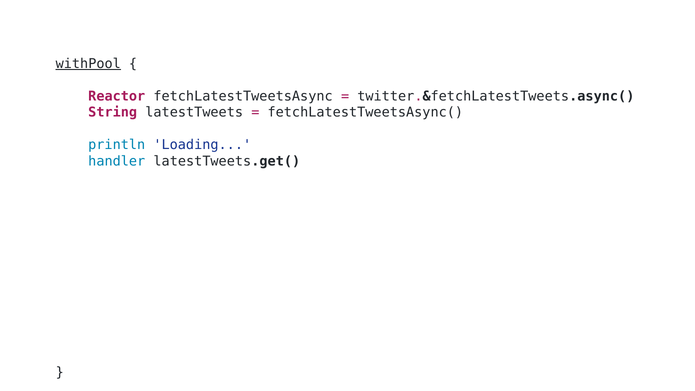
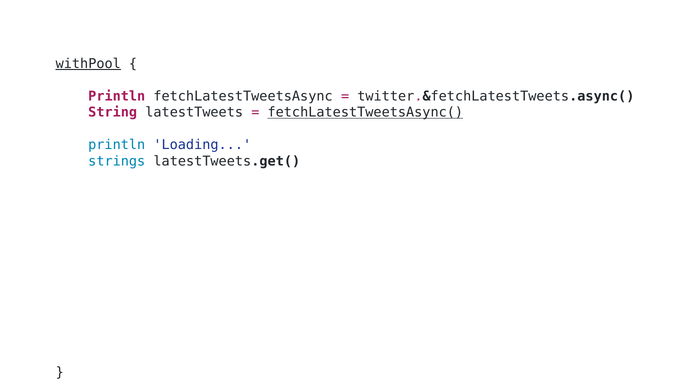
Reactor: Reactor -> Println (117, 96)
fetchLatestTweetsAsync( underline: none -> present (365, 112)
handler: handler -> strings (117, 161)
